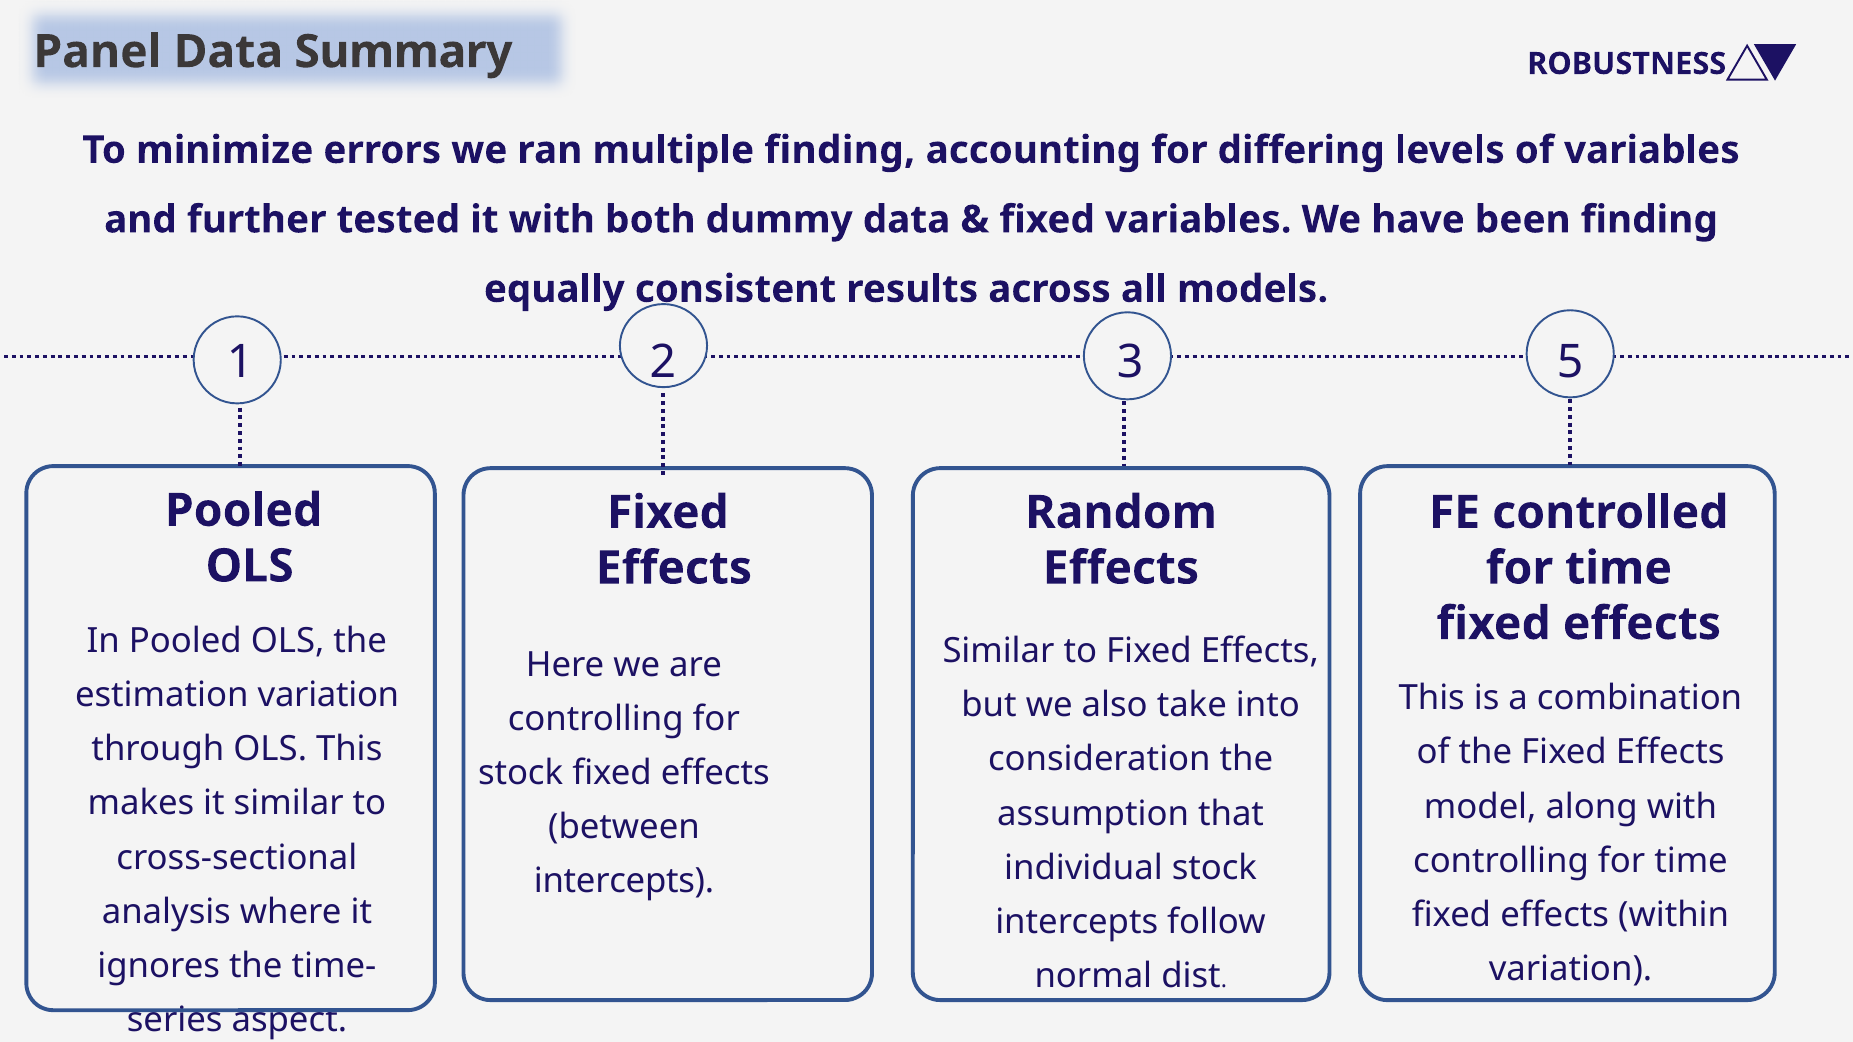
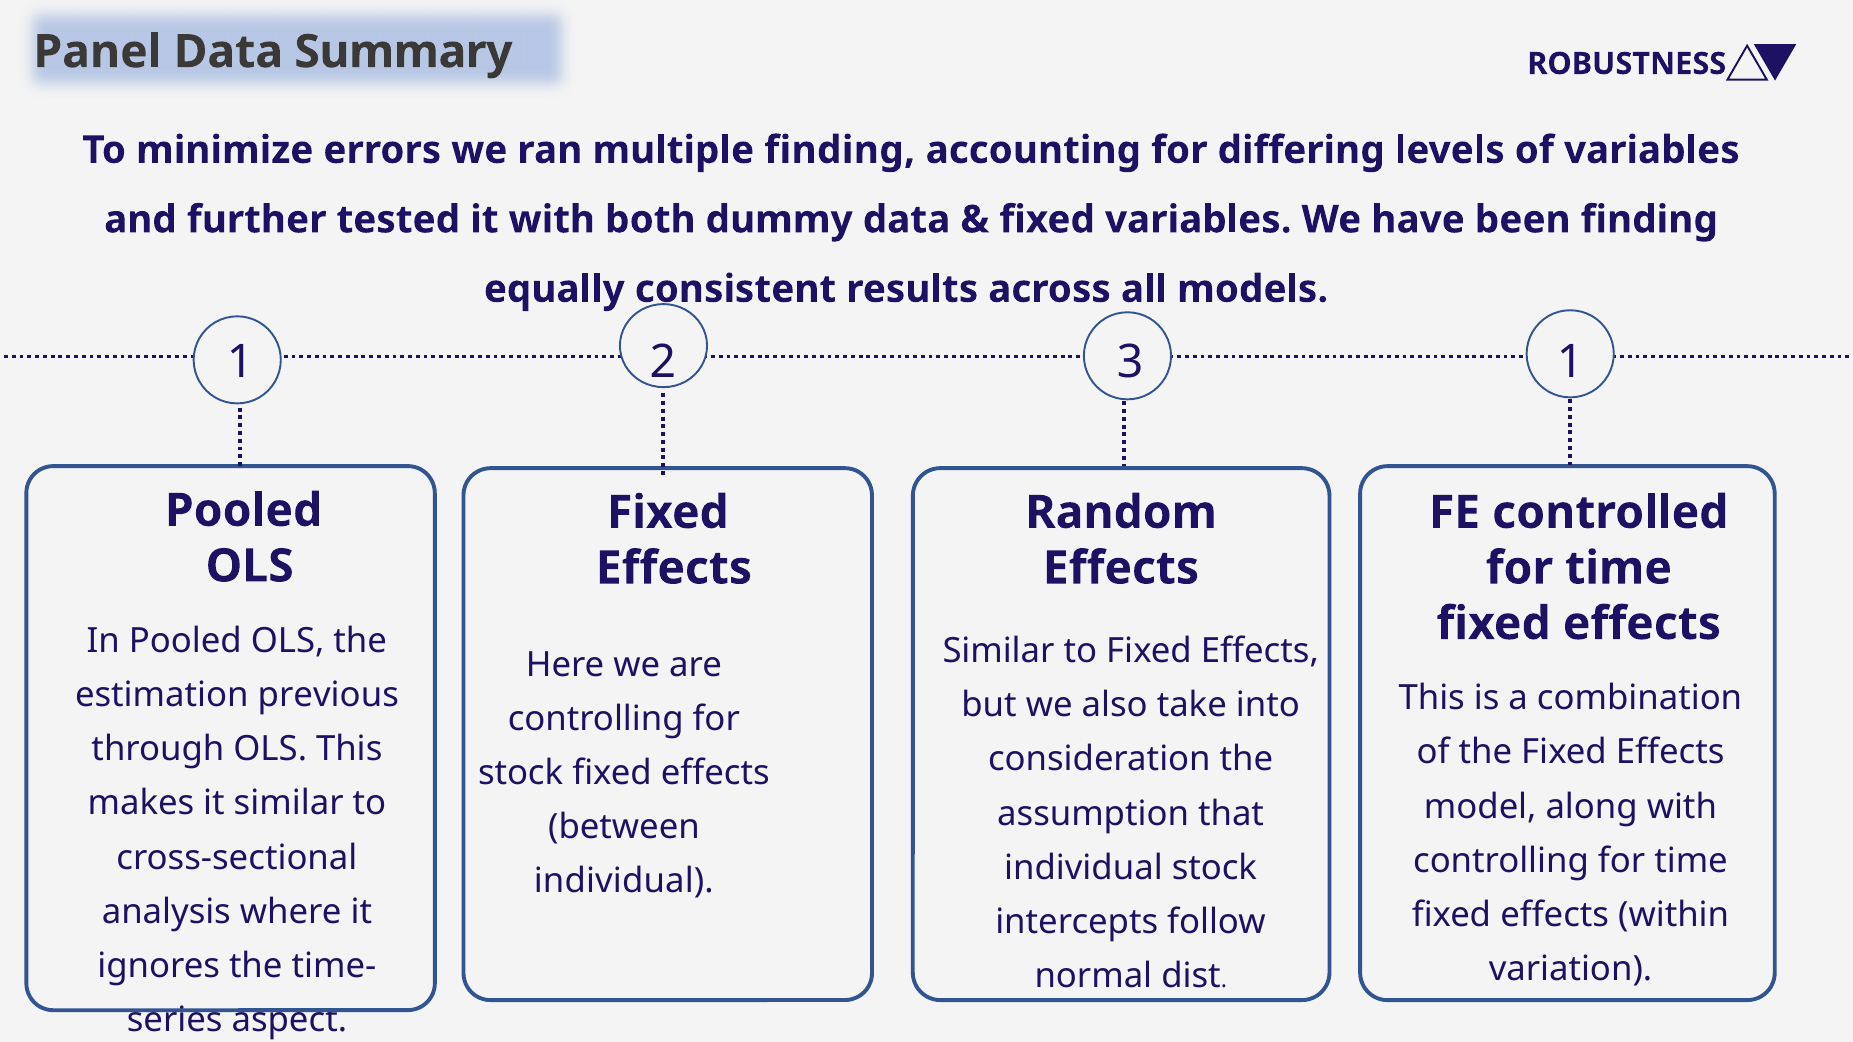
3 5: 5 -> 1 (1570, 363)
estimation variation: variation -> previous (328, 695)
intercepts: intercepts -> individual (624, 882)
